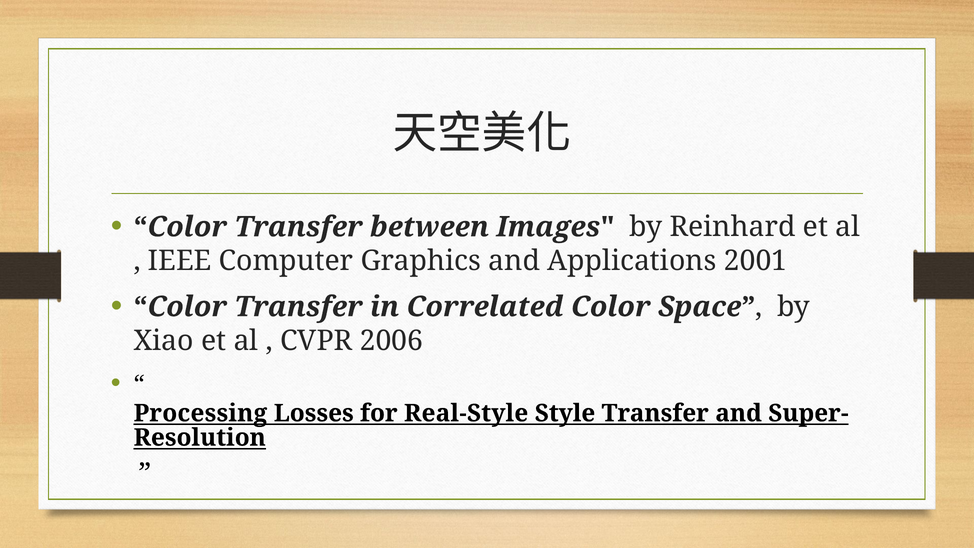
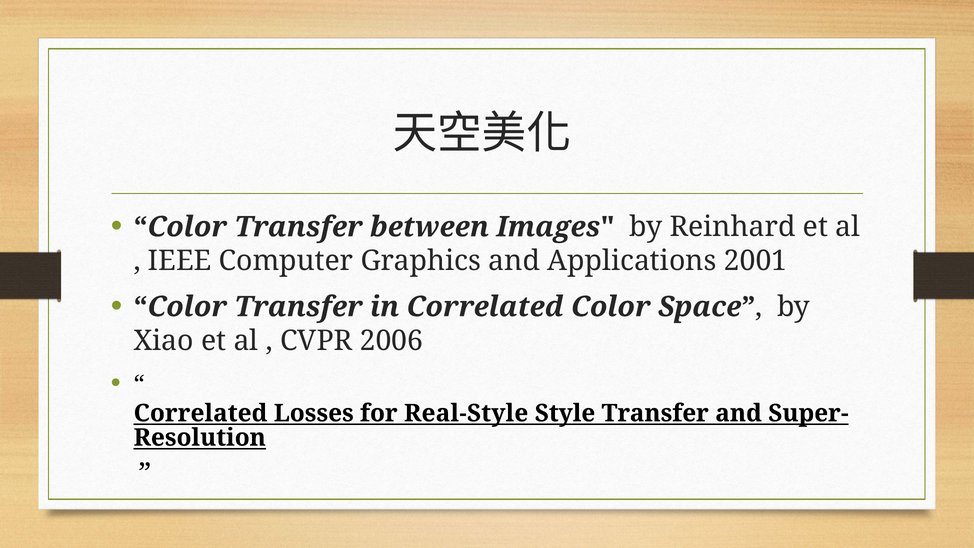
Processing: Processing -> Correlated (201, 413)
